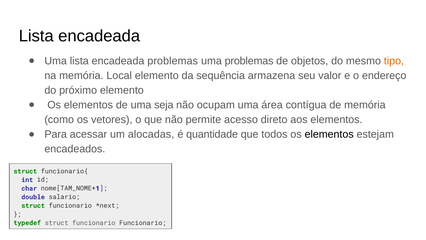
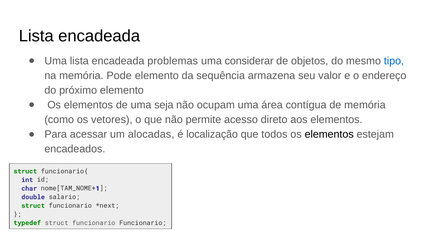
uma problemas: problemas -> considerar (249, 61)
tipo colour: orange -> blue (394, 61)
Local: Local -> Pode (119, 75)
quantidade: quantidade -> localização (212, 134)
